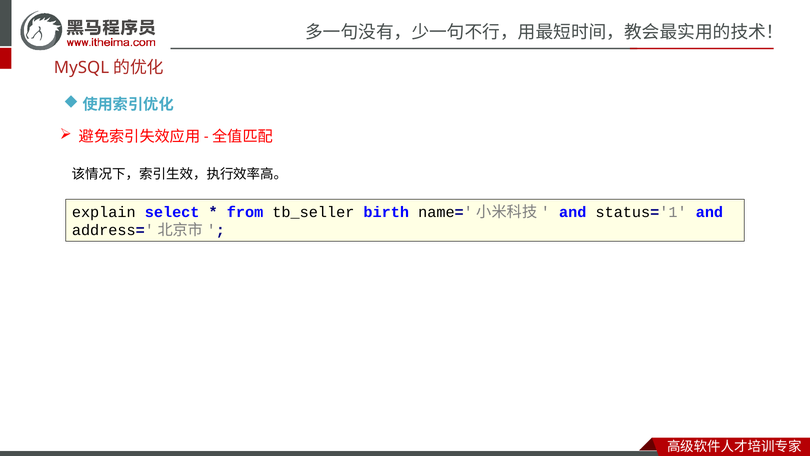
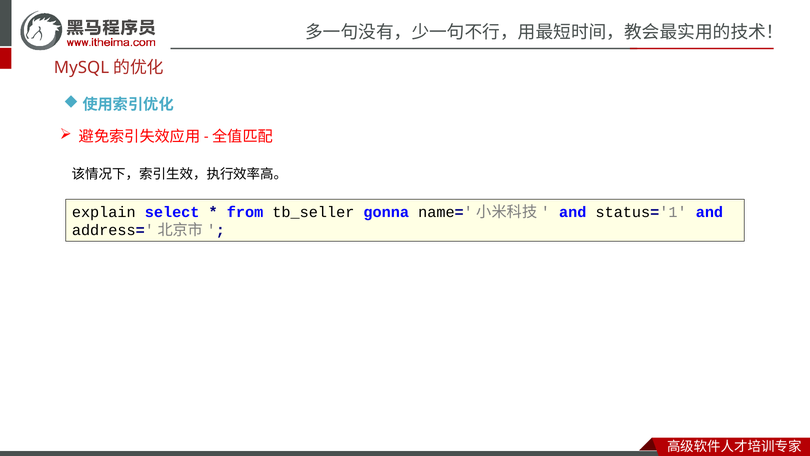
birth: birth -> gonna (386, 212)
